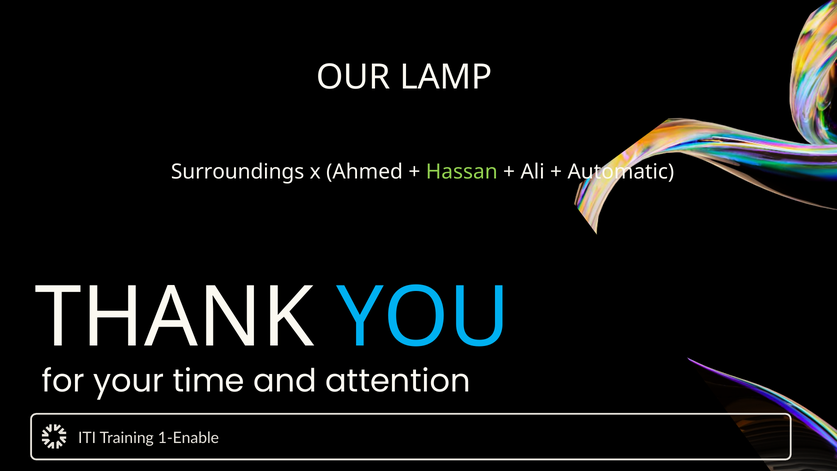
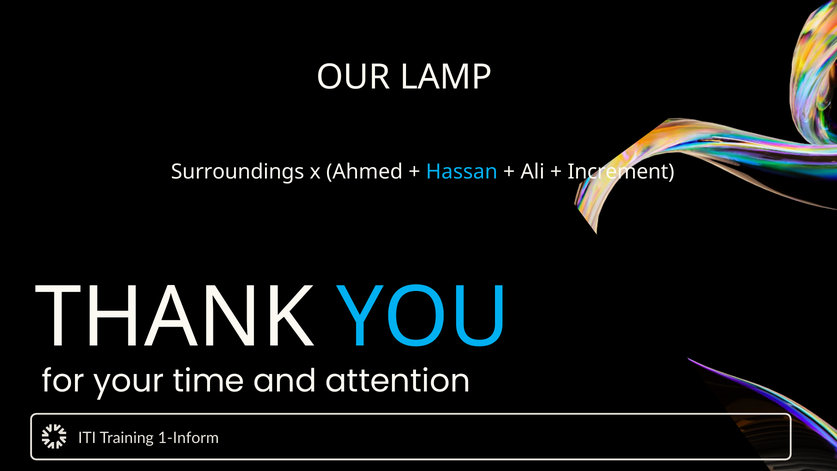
Hassan colour: light green -> light blue (462, 172)
Automatic: Automatic -> Increment (621, 172)
1-Enable: 1-Enable -> 1-Inform (188, 438)
